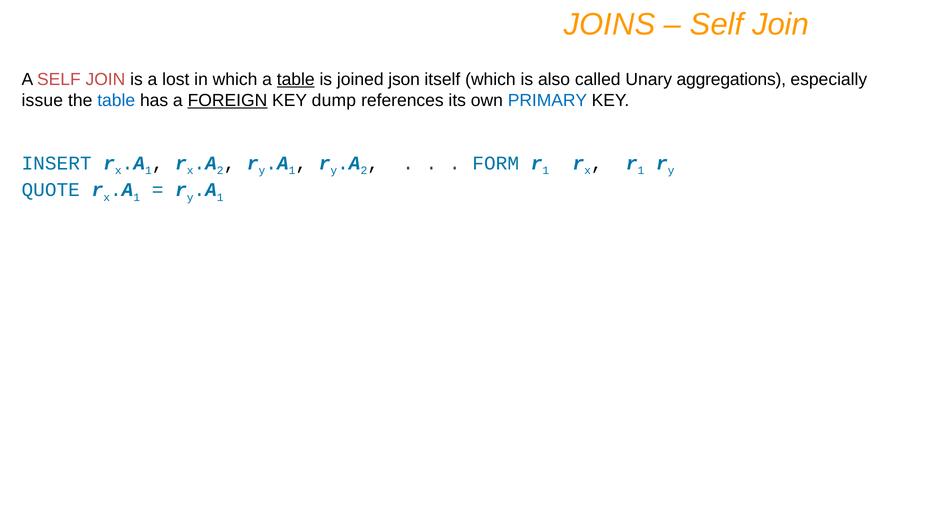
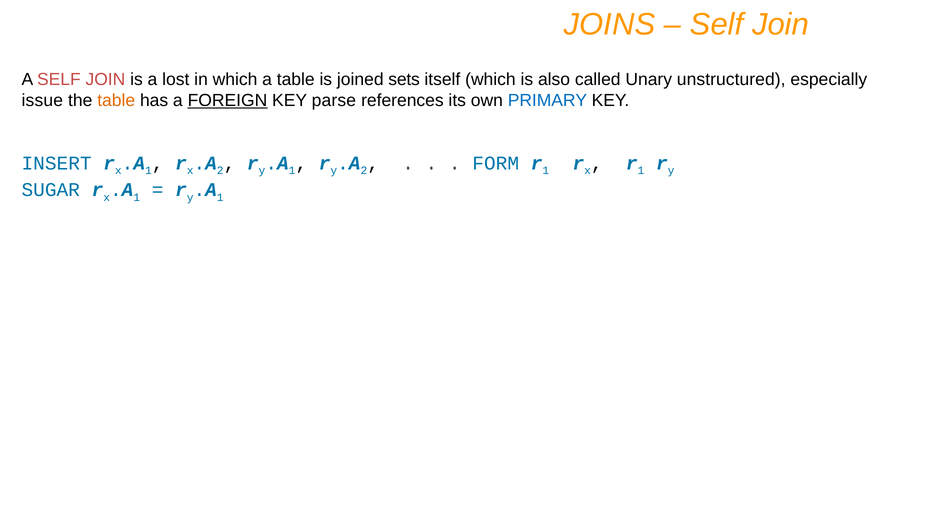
table underline: present -> none (296, 79)
json: json -> sets (404, 79)
aggregations: aggregations -> unstructured (731, 79)
table colour: blue -> orange (116, 100)
dump: dump -> parse (334, 100)
QUOTE: QUOTE -> SUGAR (51, 190)
